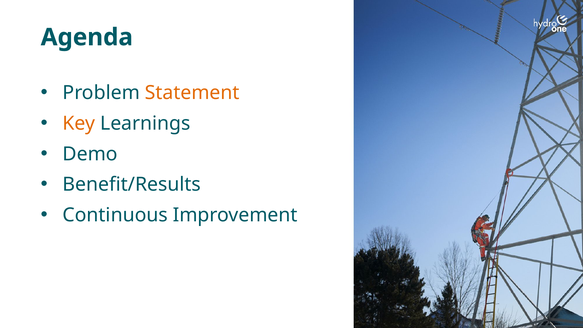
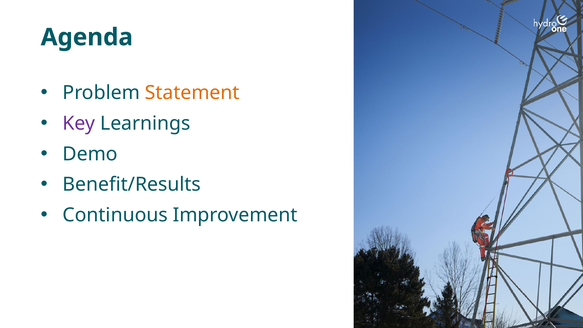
Key colour: orange -> purple (79, 123)
